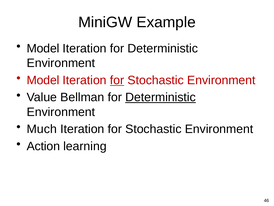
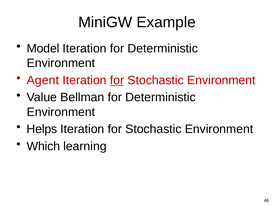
Model: Model -> Agent (43, 80)
Deterministic underline: present -> none (160, 97)
Much: Much -> Helps (42, 129)
Action: Action -> Which (43, 146)
